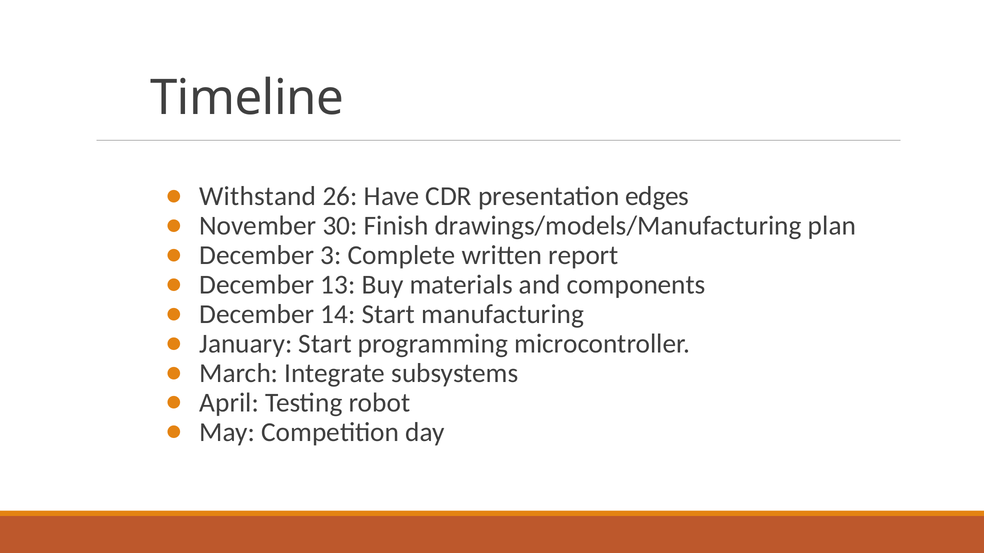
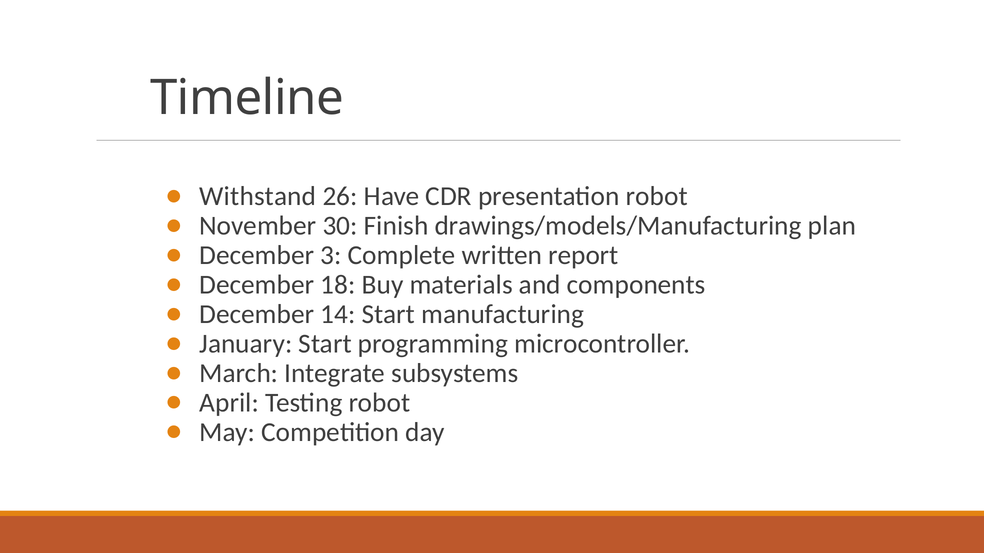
presentation edges: edges -> robot (657, 196)
13: 13 -> 18 (338, 285)
